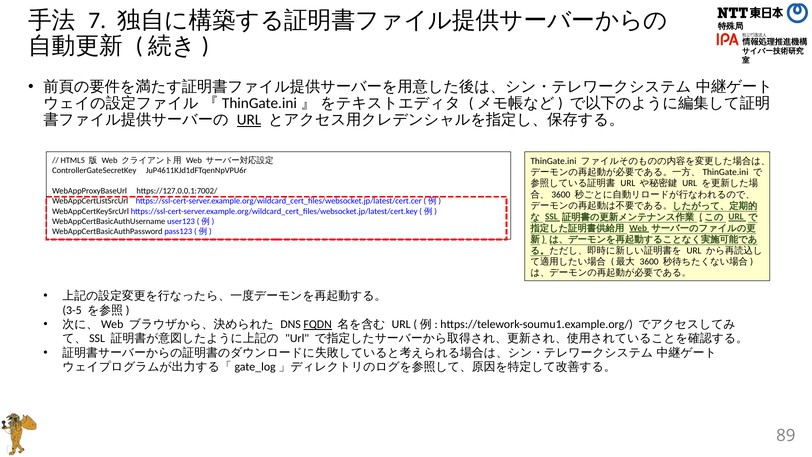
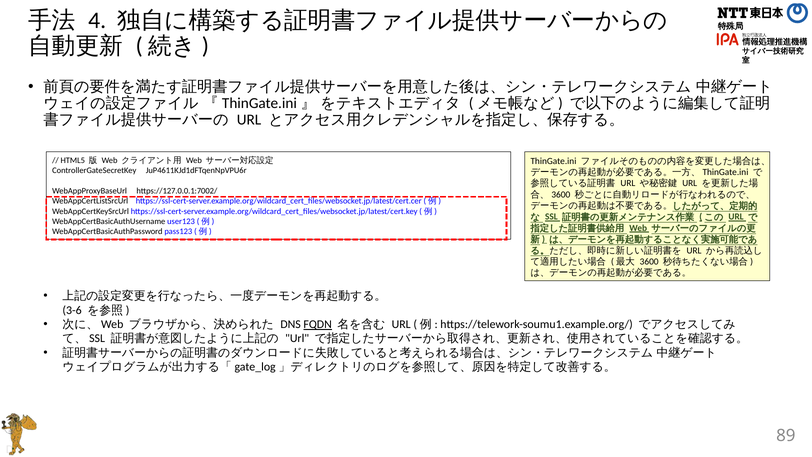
7: 7 -> 4 (97, 20)
URL underline: present -> none (249, 120)
3-5: 3-5 -> 3-6 (72, 310)
